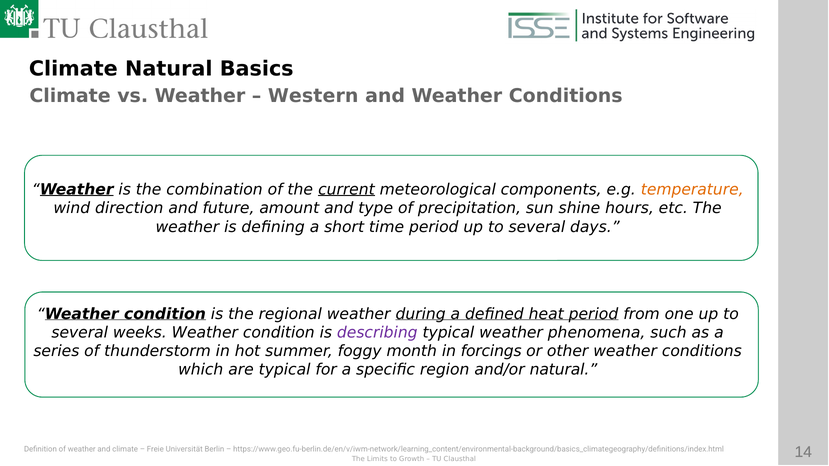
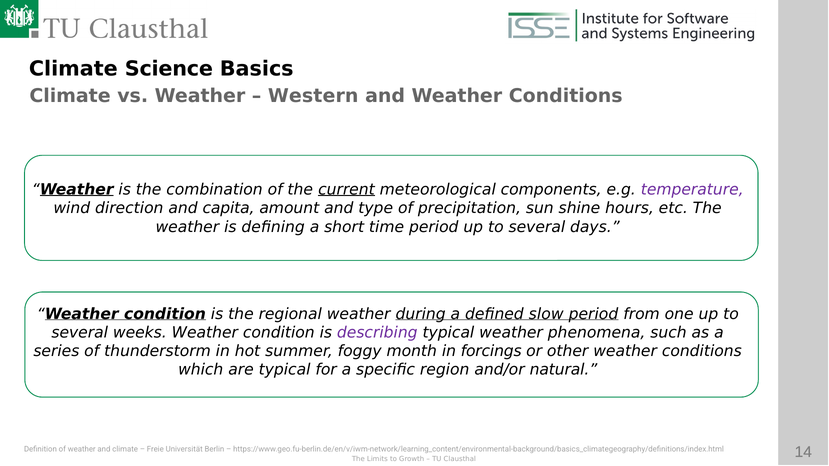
Climate Natural: Natural -> Science (169, 69)
temperature colour: orange -> purple (692, 190)
future: future -> capita (229, 208)
heat: heat -> slow (546, 314)
